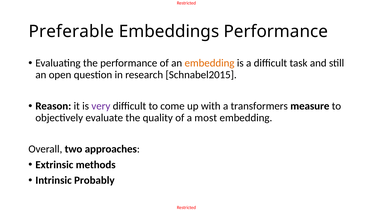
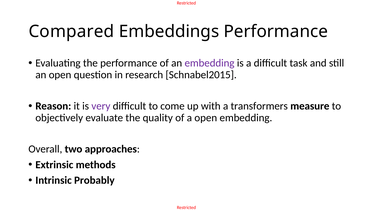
Preferable: Preferable -> Compared (71, 31)
embedding colour: orange -> purple (210, 63)
a most: most -> open (206, 118)
